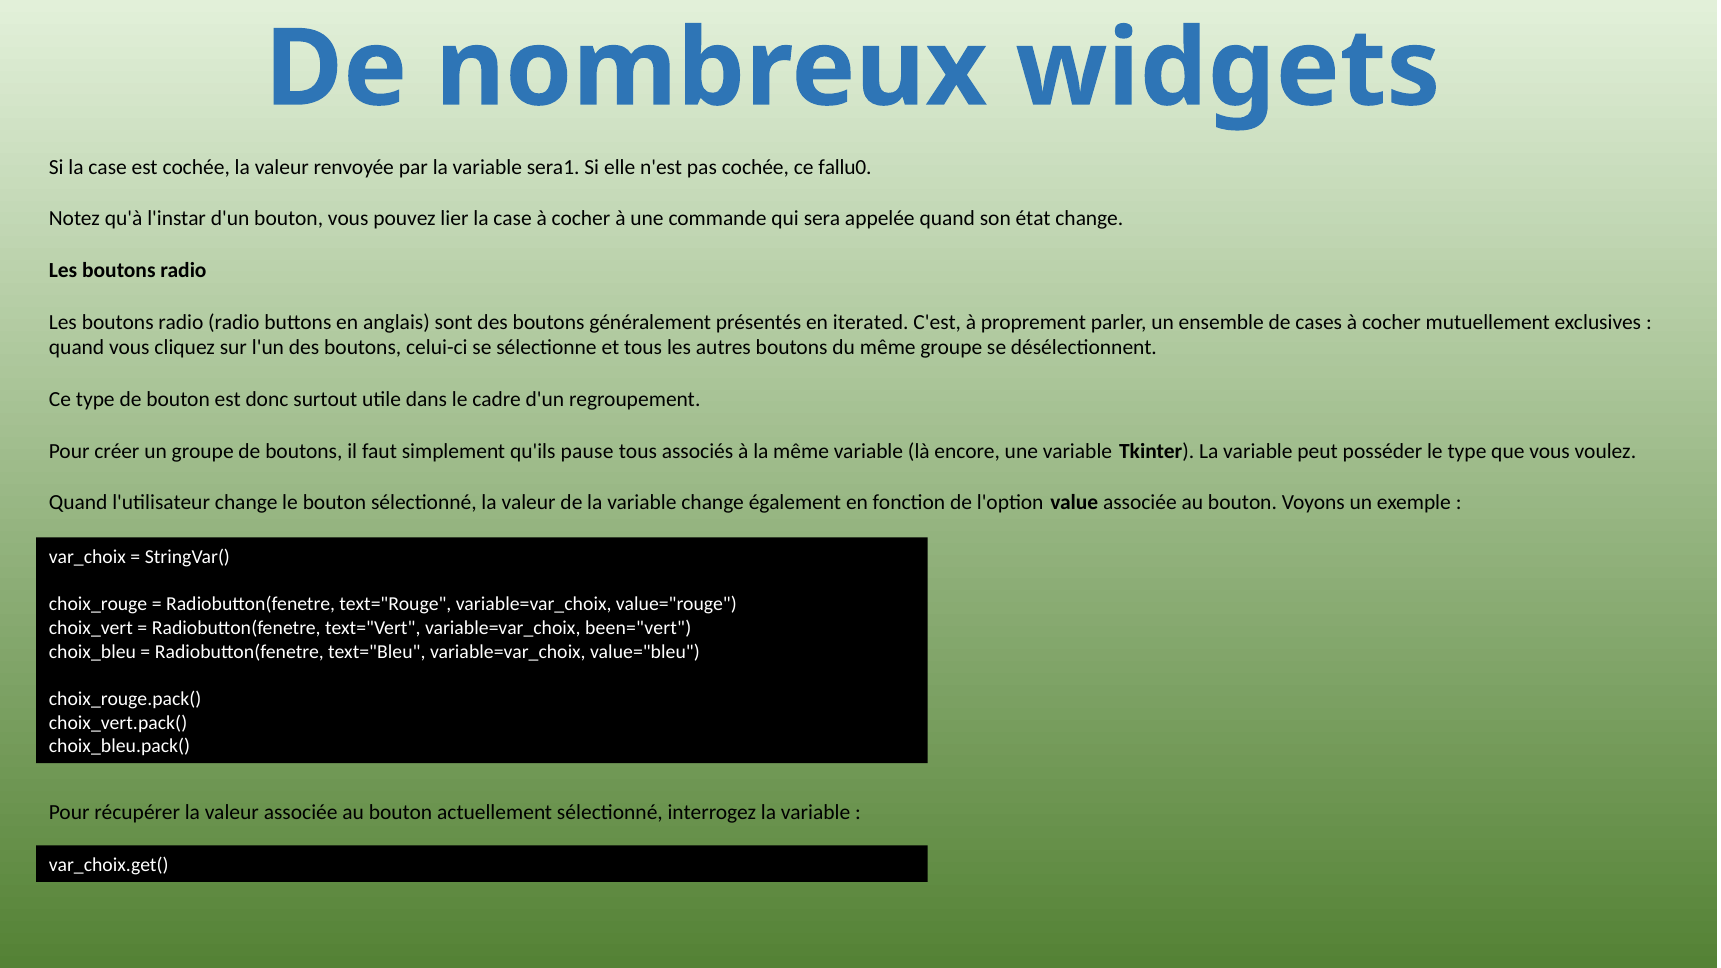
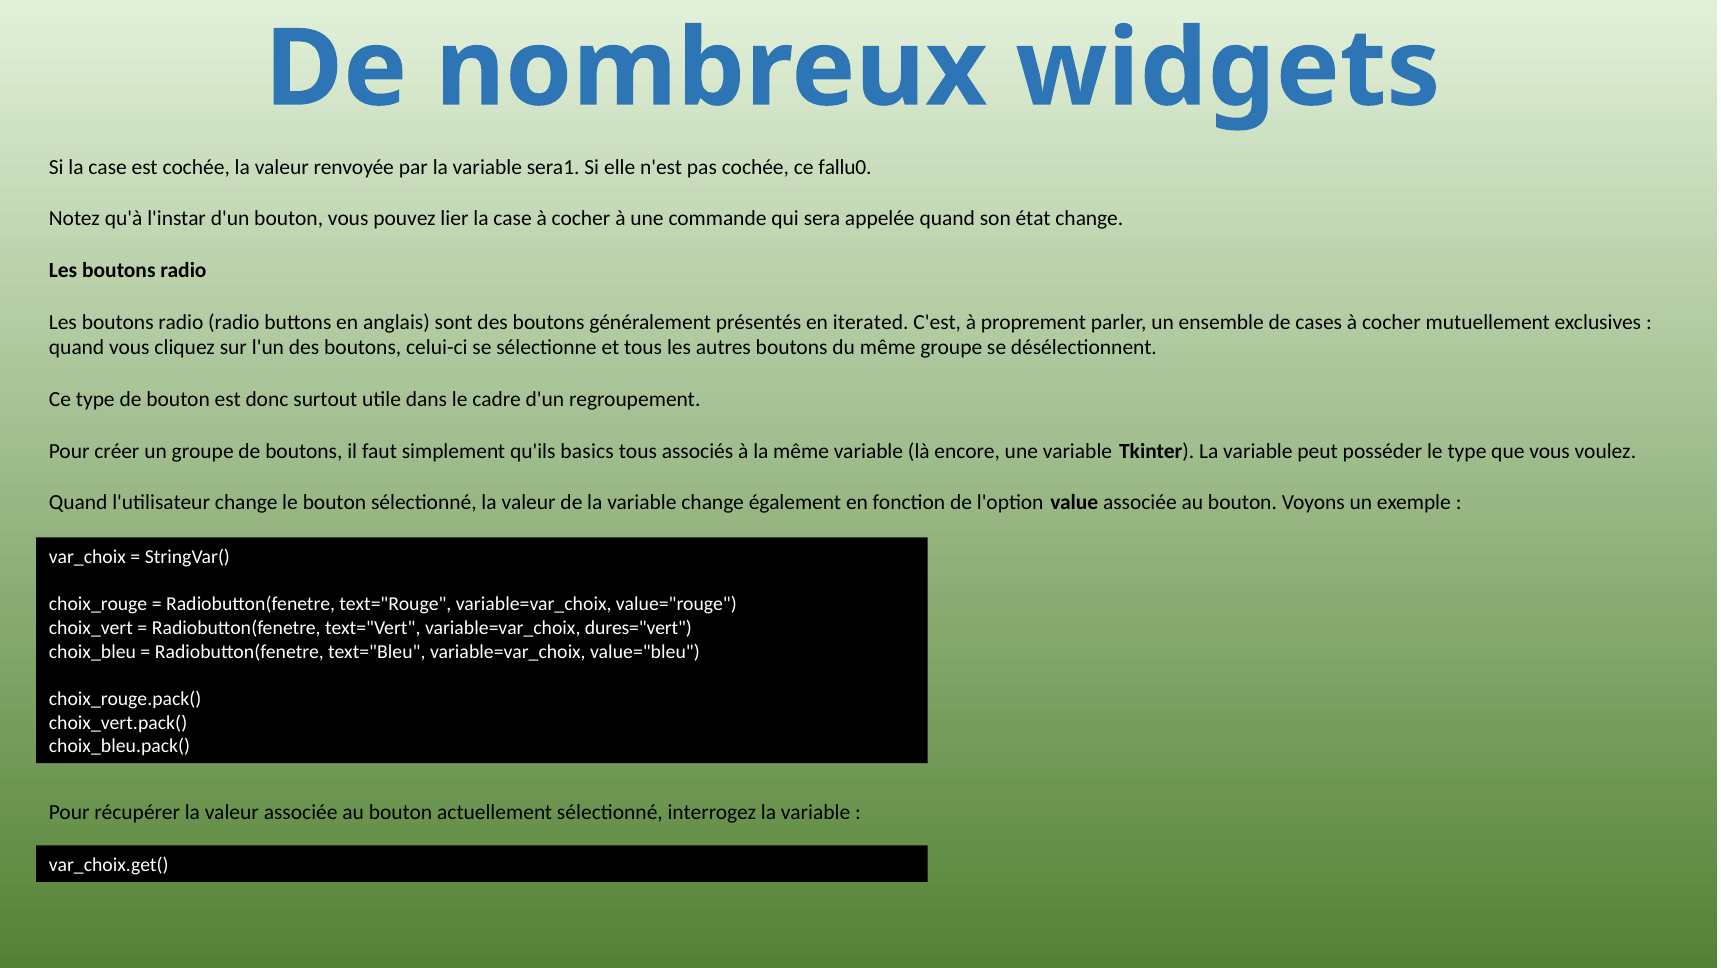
pause: pause -> basics (587, 451)
been="vert: been="vert -> dures="vert (638, 628)
